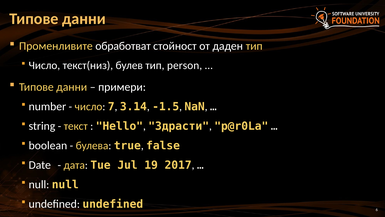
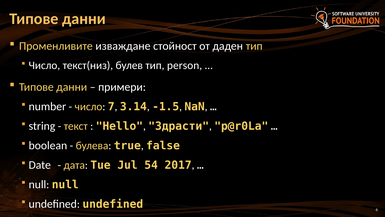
обработват: обработват -> изваждане (123, 46)
19: 19 -> 54 (151, 165)
